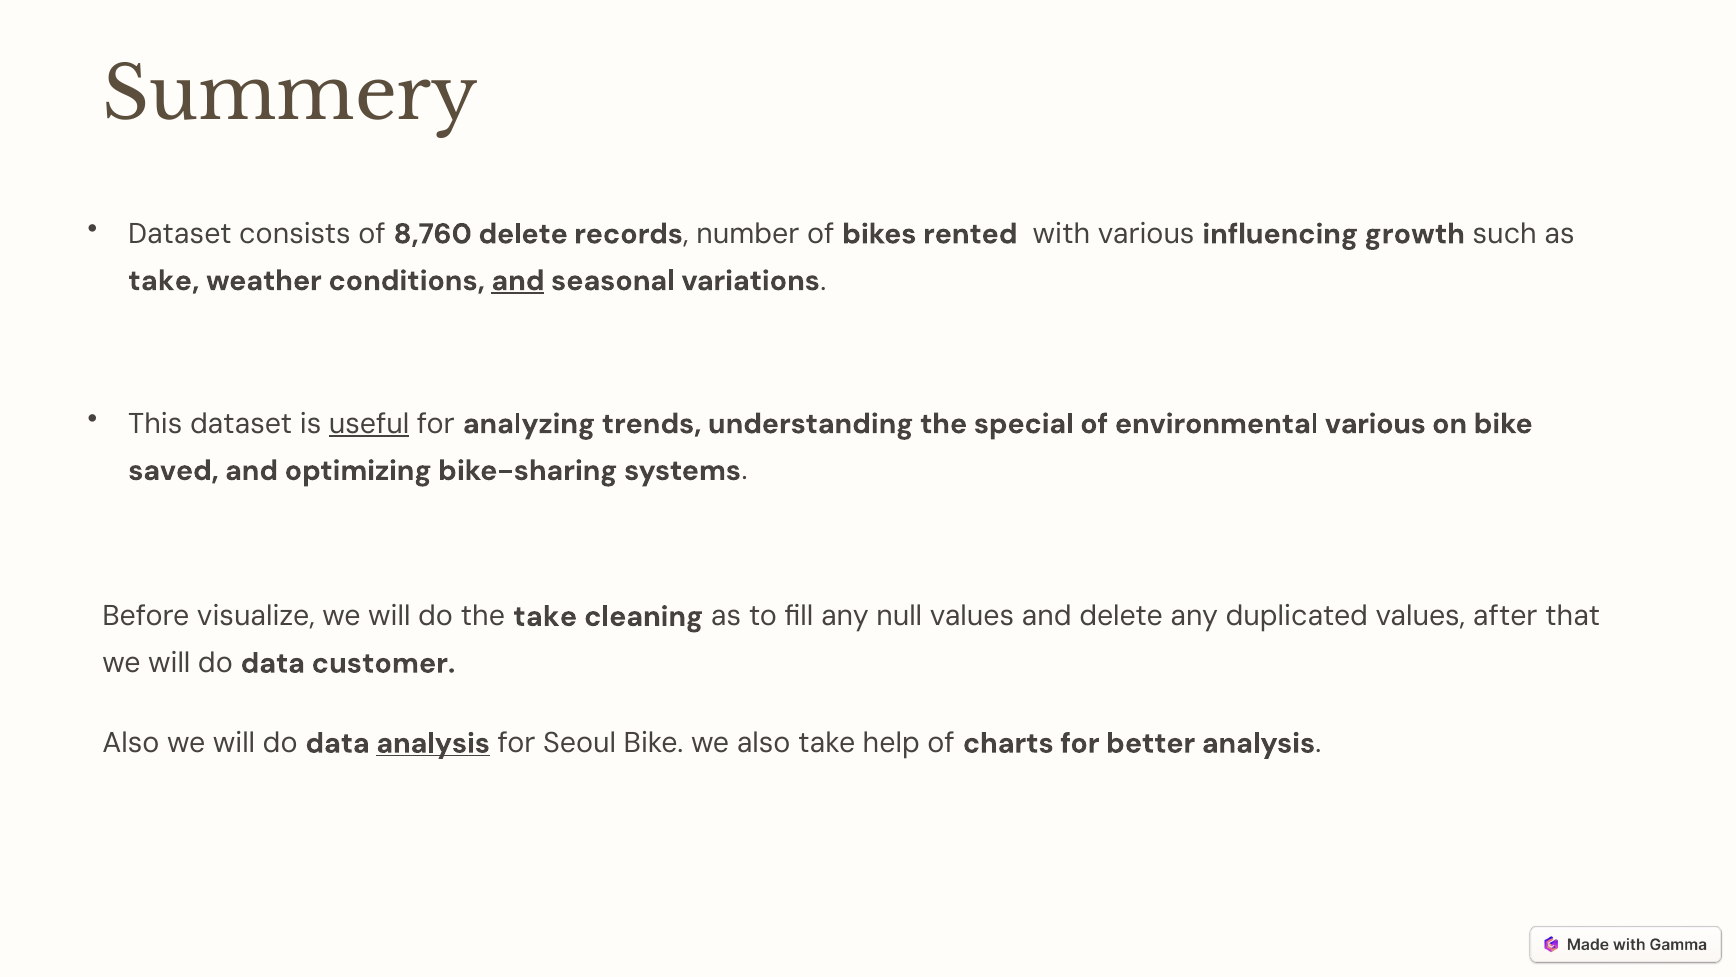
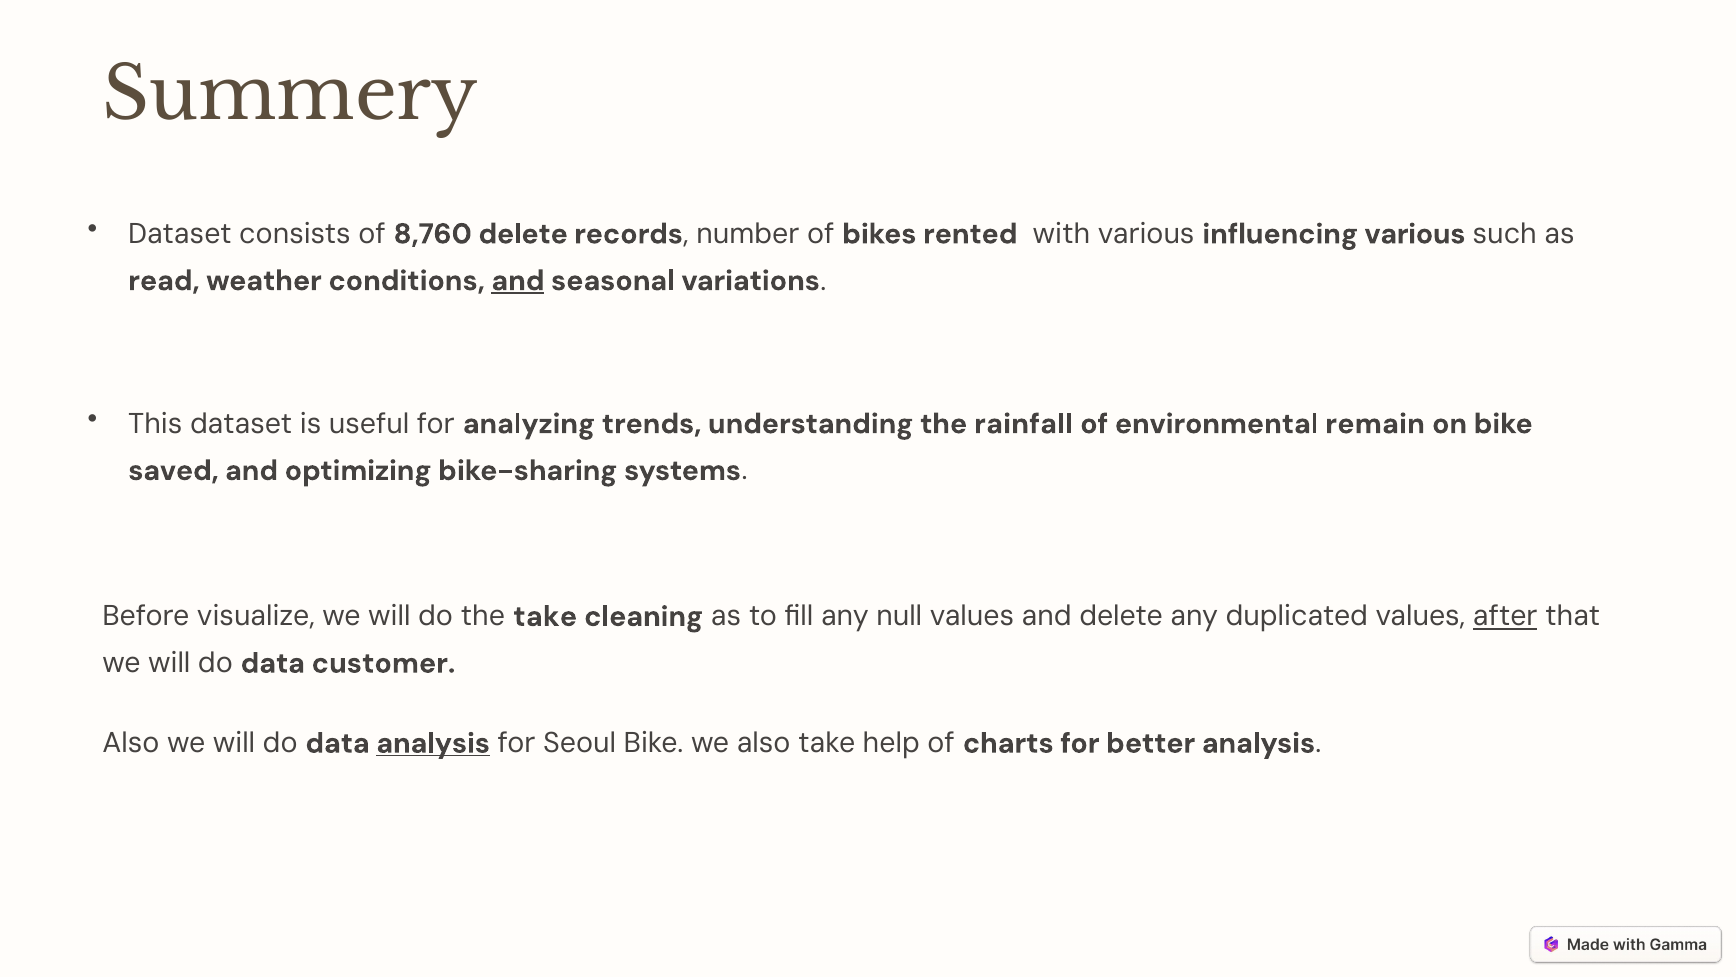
influencing growth: growth -> various (1415, 234)
take: take -> read (164, 281)
useful underline: present -> none (369, 424)
special: special -> rainfall (1023, 424)
environmental various: various -> remain (1375, 424)
after underline: none -> present (1505, 616)
